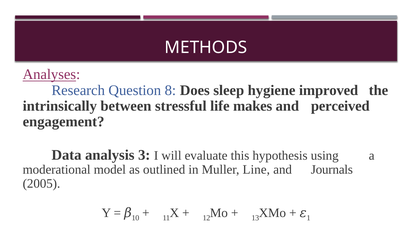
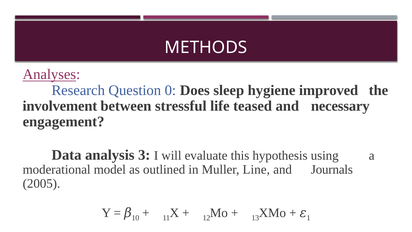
8: 8 -> 0 (170, 90)
intrinsically: intrinsically -> involvement (60, 106)
makes: makes -> teased (253, 106)
perceived: perceived -> necessary (340, 106)
